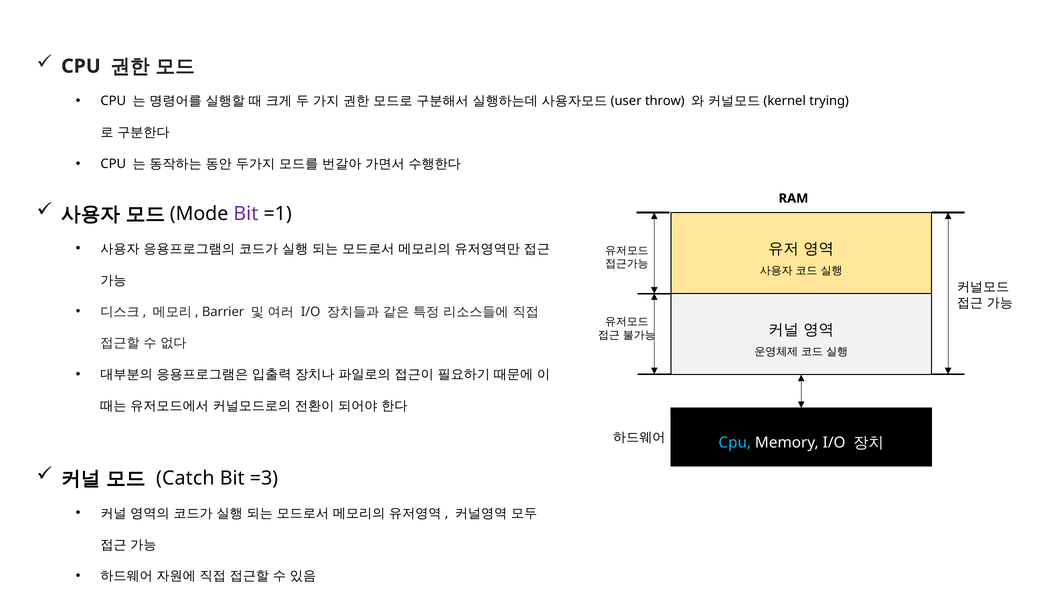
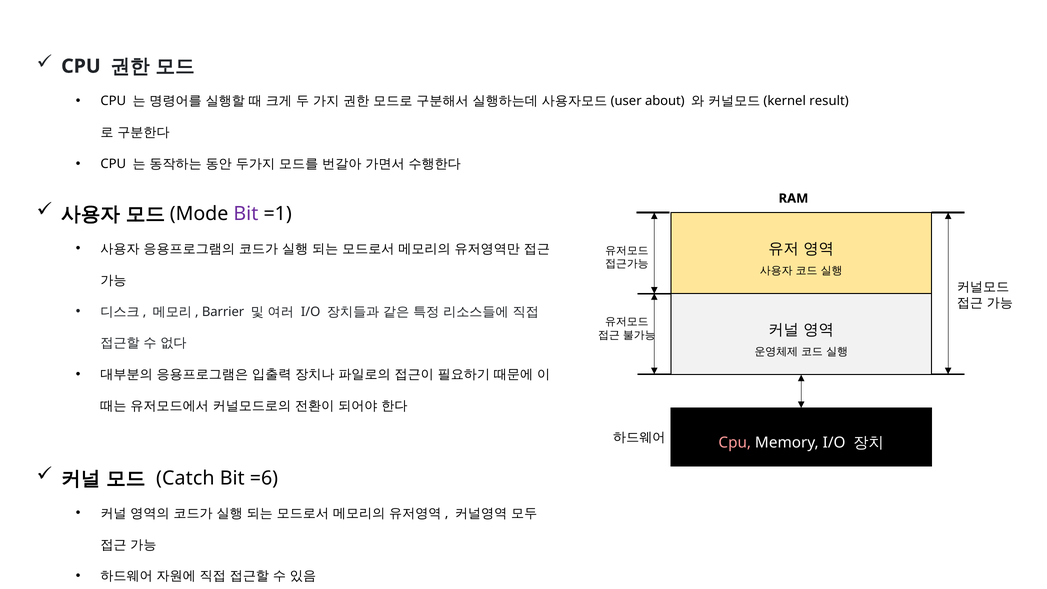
throw: throw -> about (665, 101)
trying: trying -> result (829, 101)
Cpu colour: light blue -> pink (735, 443)
=3: =3 -> =6 (264, 478)
